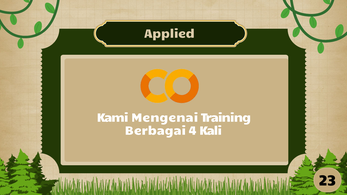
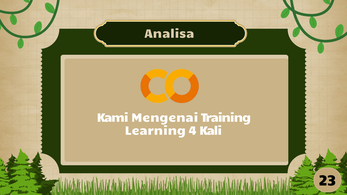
Applied: Applied -> Analisa (170, 34)
Berbagai: Berbagai -> Learning (155, 131)
